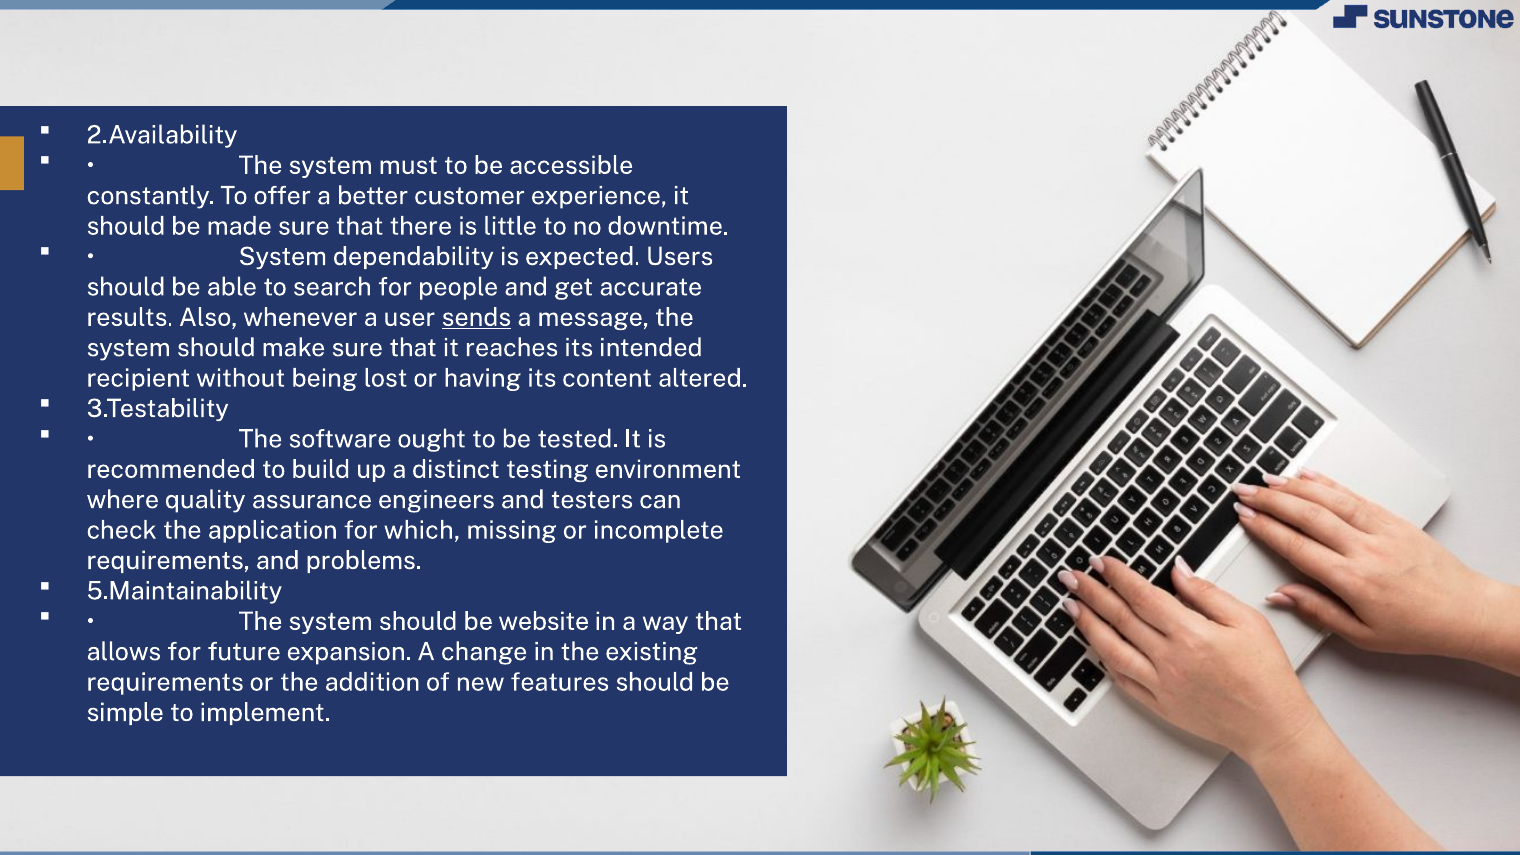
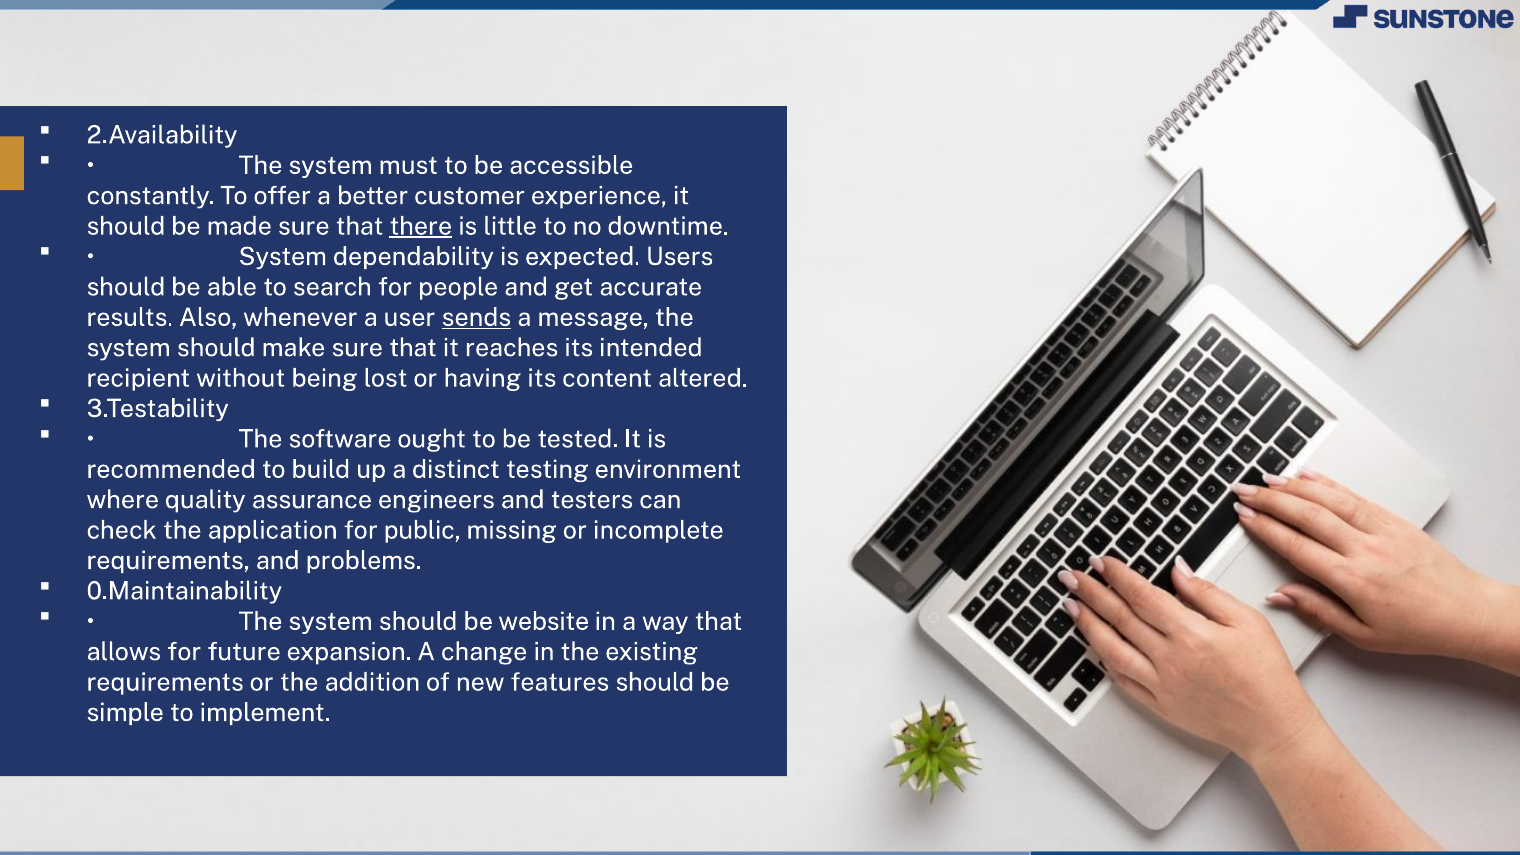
there underline: none -> present (421, 226)
which: which -> public (422, 530)
5.Maintainability: 5.Maintainability -> 0.Maintainability (184, 591)
